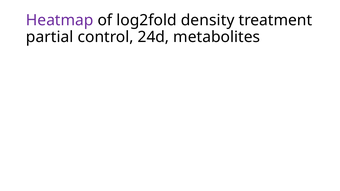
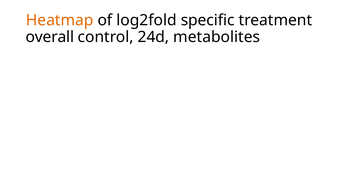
Heatmap colour: purple -> orange (60, 20)
density: density -> specific (208, 20)
partial: partial -> overall (50, 37)
